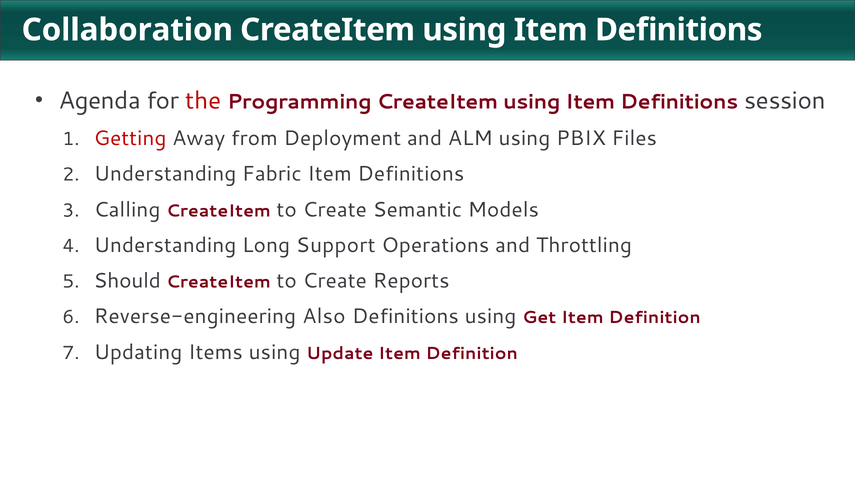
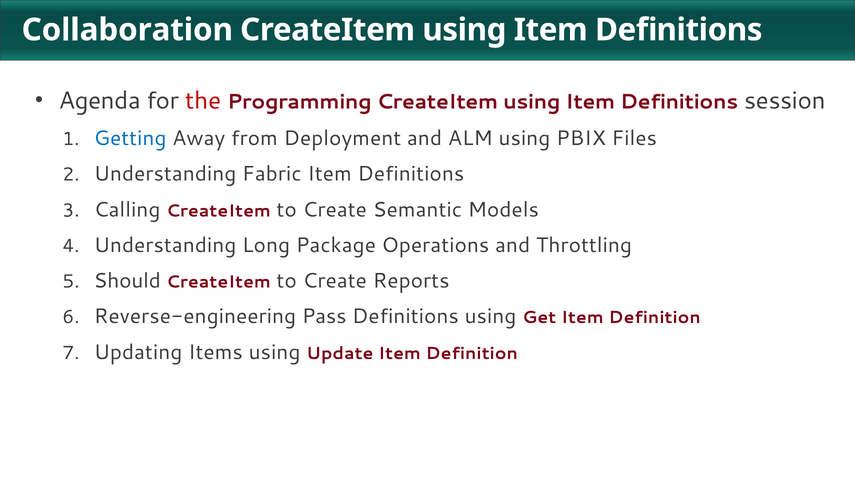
Getting colour: red -> blue (130, 138)
Support: Support -> Package (336, 245)
Also: Also -> Pass (324, 316)
